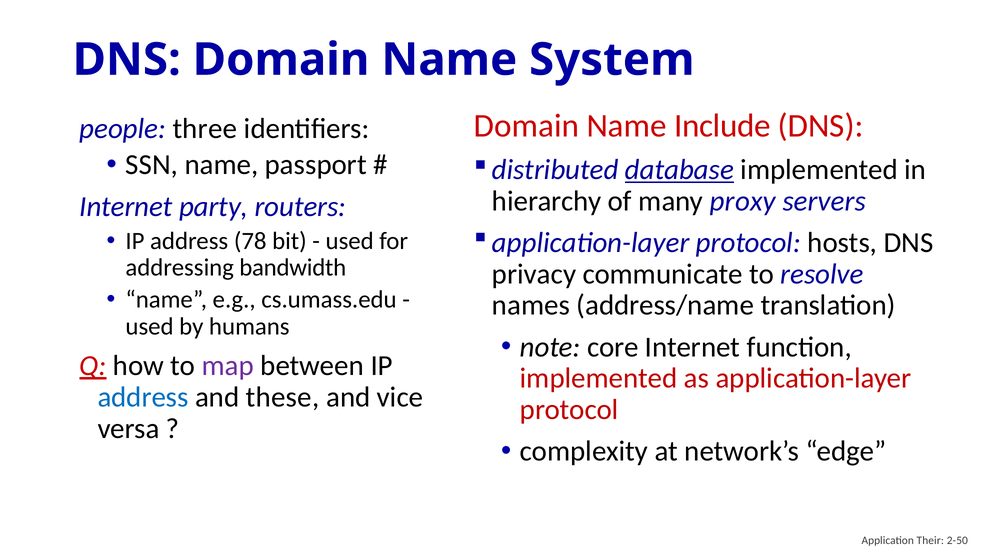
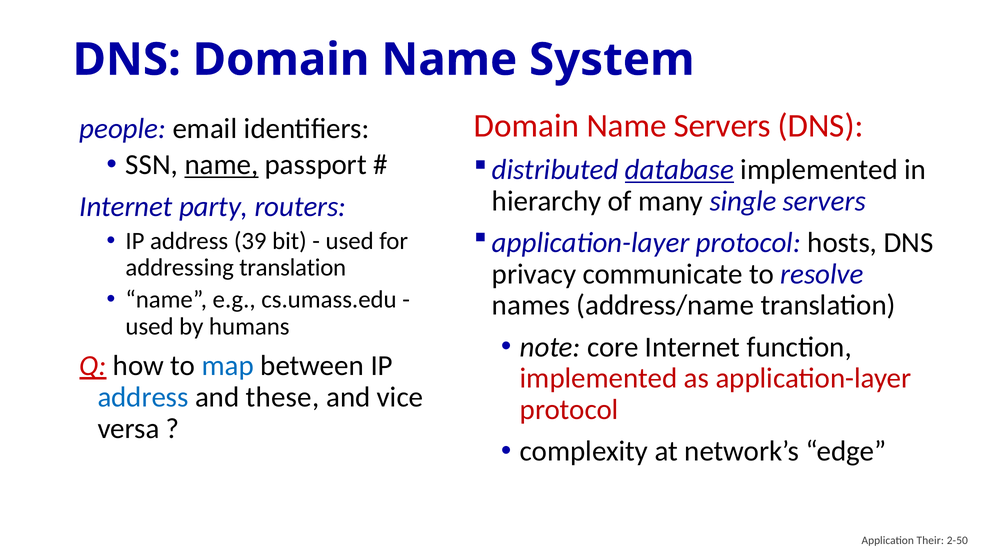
Name Include: Include -> Servers (722, 126)
three: three -> email (205, 128)
name underline: none -> present (221, 165)
proxy: proxy -> single (743, 201)
78: 78 -> 39 (250, 241)
addressing bandwidth: bandwidth -> translation (293, 268)
map colour: purple -> blue (228, 366)
